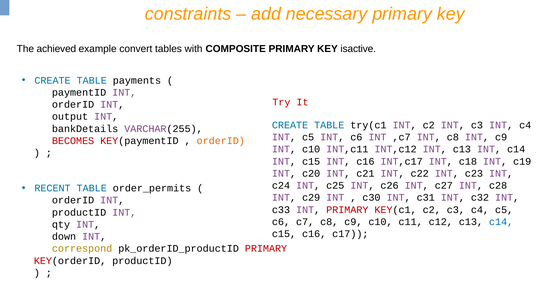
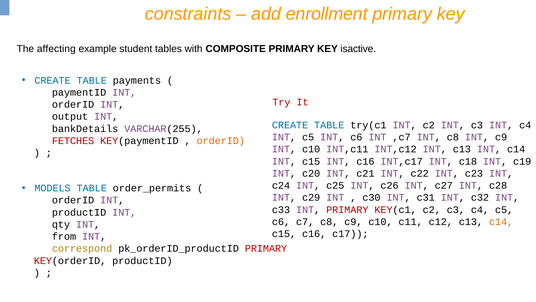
necessary: necessary -> enrollment (327, 14)
achieved: achieved -> affecting (56, 49)
convert: convert -> student (136, 49)
BECOMES: BECOMES -> FETCHES (73, 141)
RECENT: RECENT -> MODELS (53, 188)
c14 colour: blue -> orange (501, 221)
down: down -> from (64, 236)
